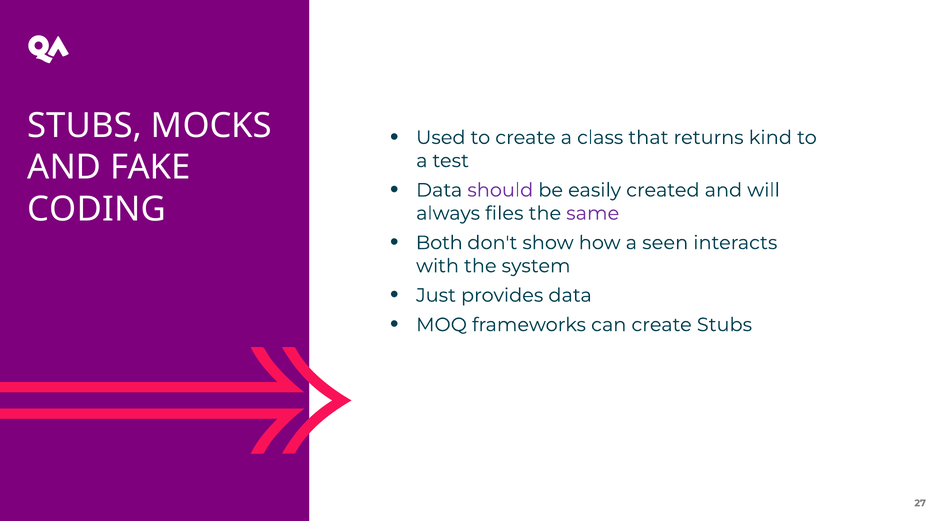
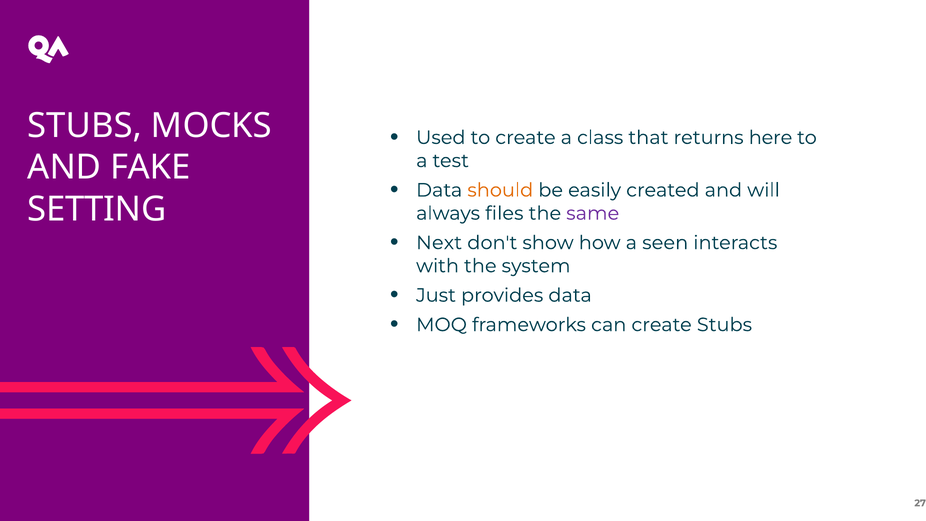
kind: kind -> here (771, 138)
should colour: purple -> orange (500, 190)
CODING: CODING -> SETTING (97, 209)
Both: Both -> Next (439, 243)
